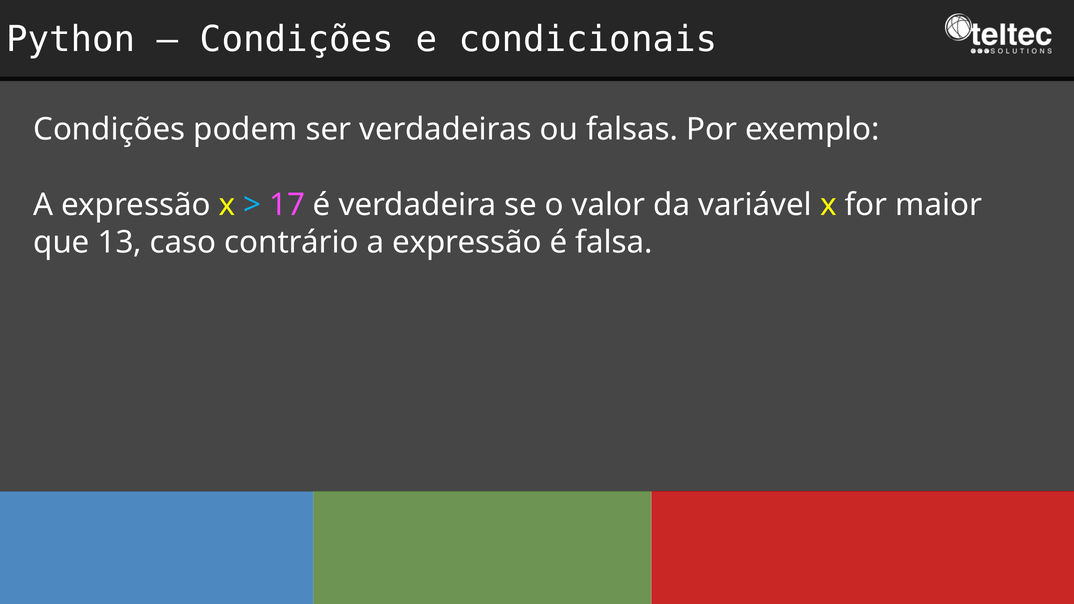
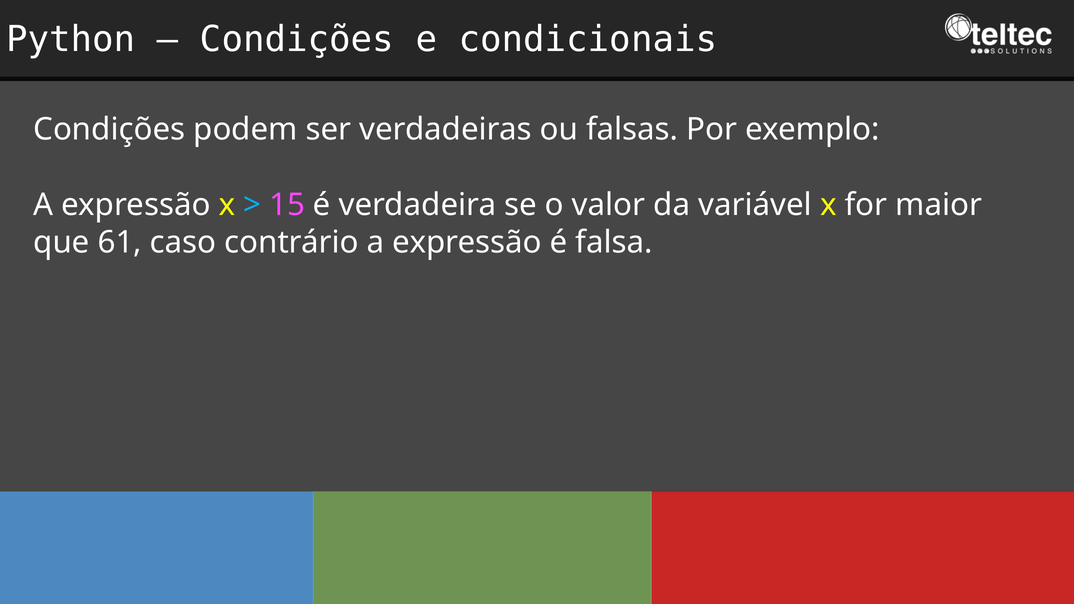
17: 17 -> 15 (287, 205)
13: 13 -> 61 (120, 242)
